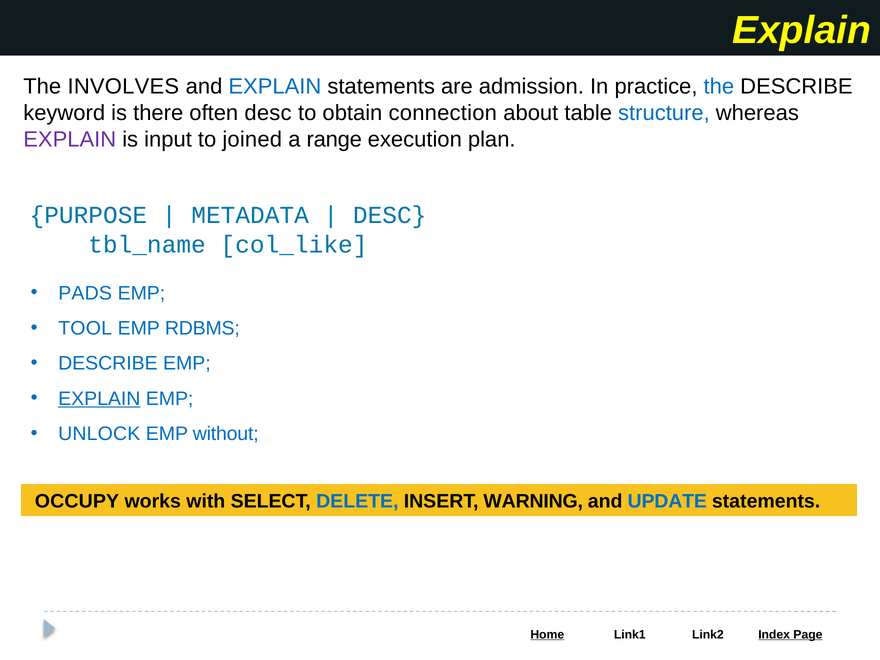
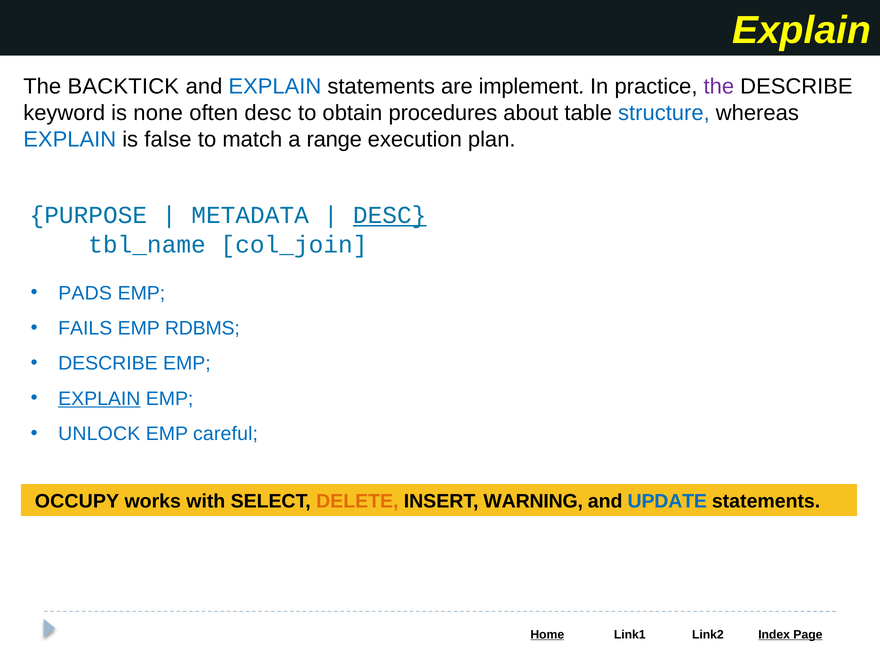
INVOLVES: INVOLVES -> BACKTICK (123, 87)
admission: admission -> implement (531, 87)
the colour: blue -> purple (719, 87)
there: there -> none (158, 113)
connection: connection -> procedures (443, 113)
EXPLAIN colour: purple -> blue (70, 139)
input: input -> false (168, 139)
joined: joined -> match (252, 139)
DESC underline: none -> present (390, 215)
col_like: col_like -> col_join (294, 244)
TOOL: TOOL -> FAILS (85, 328)
without: without -> careful (226, 434)
DELETE colour: blue -> orange (357, 501)
